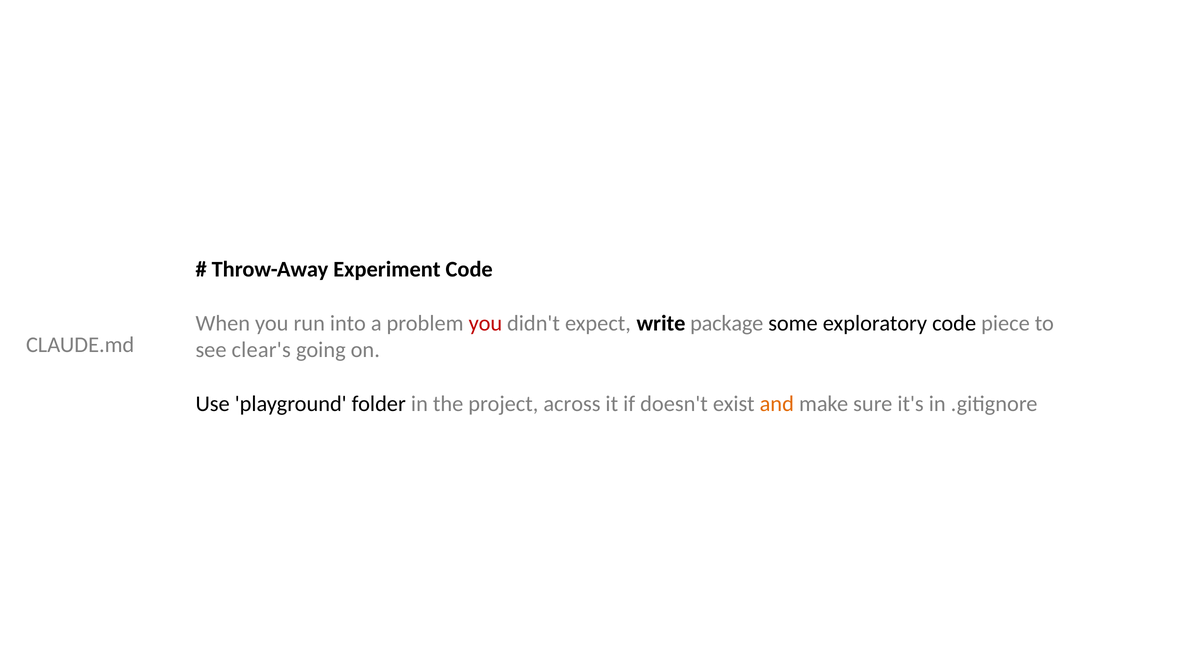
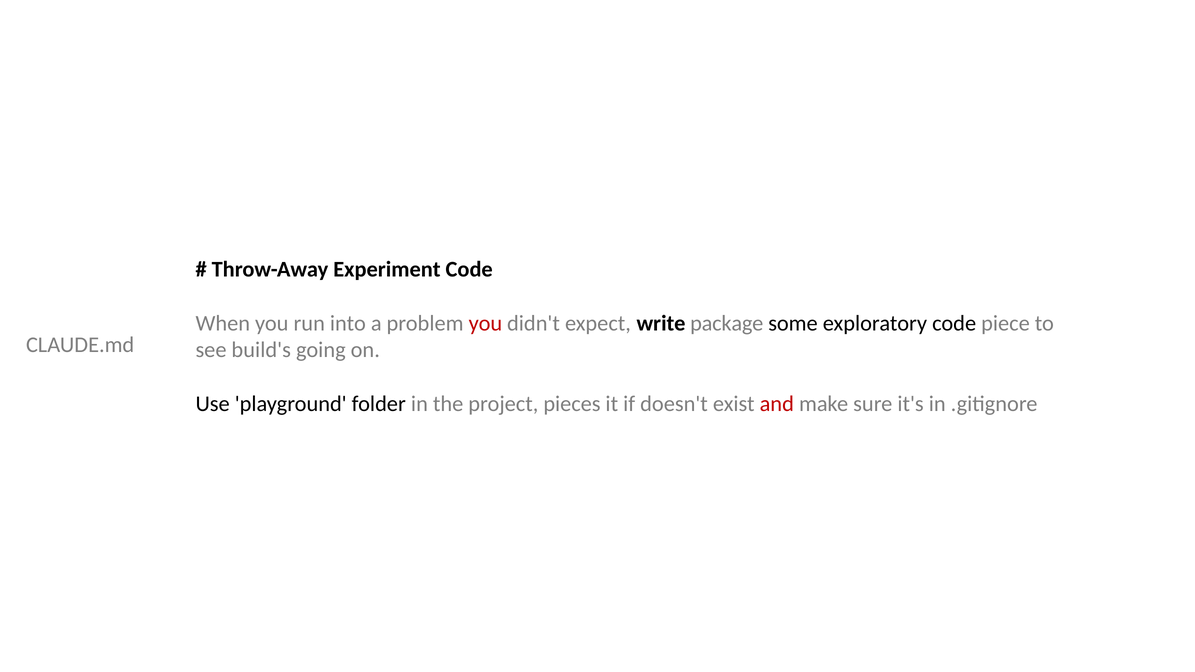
clear's: clear's -> build's (261, 350)
across: across -> pieces (572, 404)
and colour: orange -> red (777, 404)
